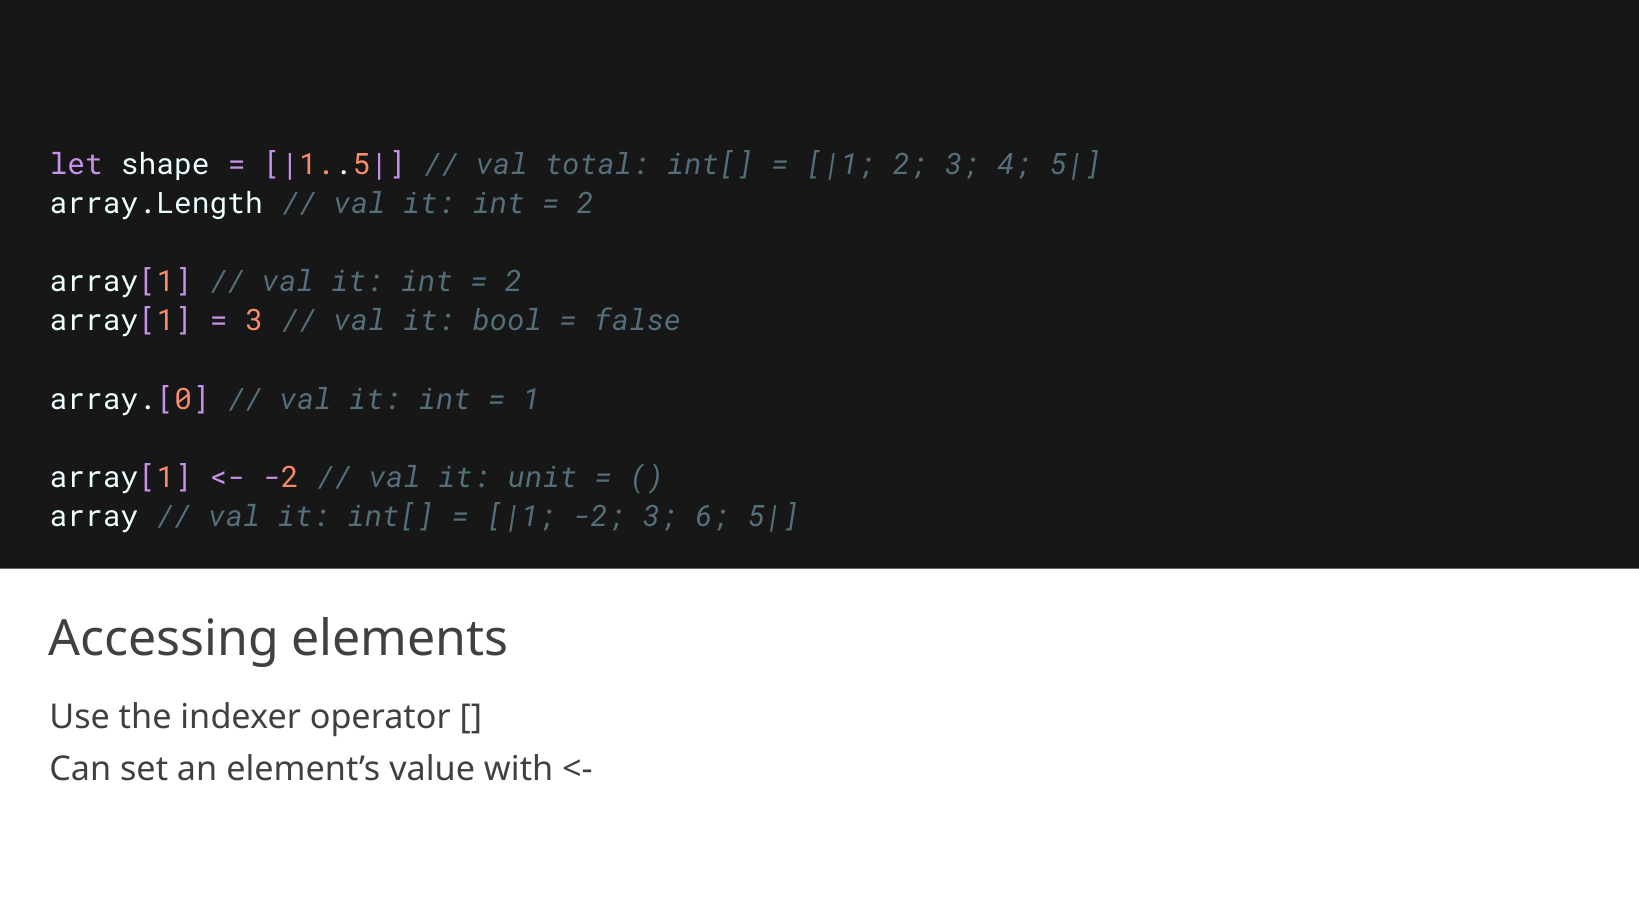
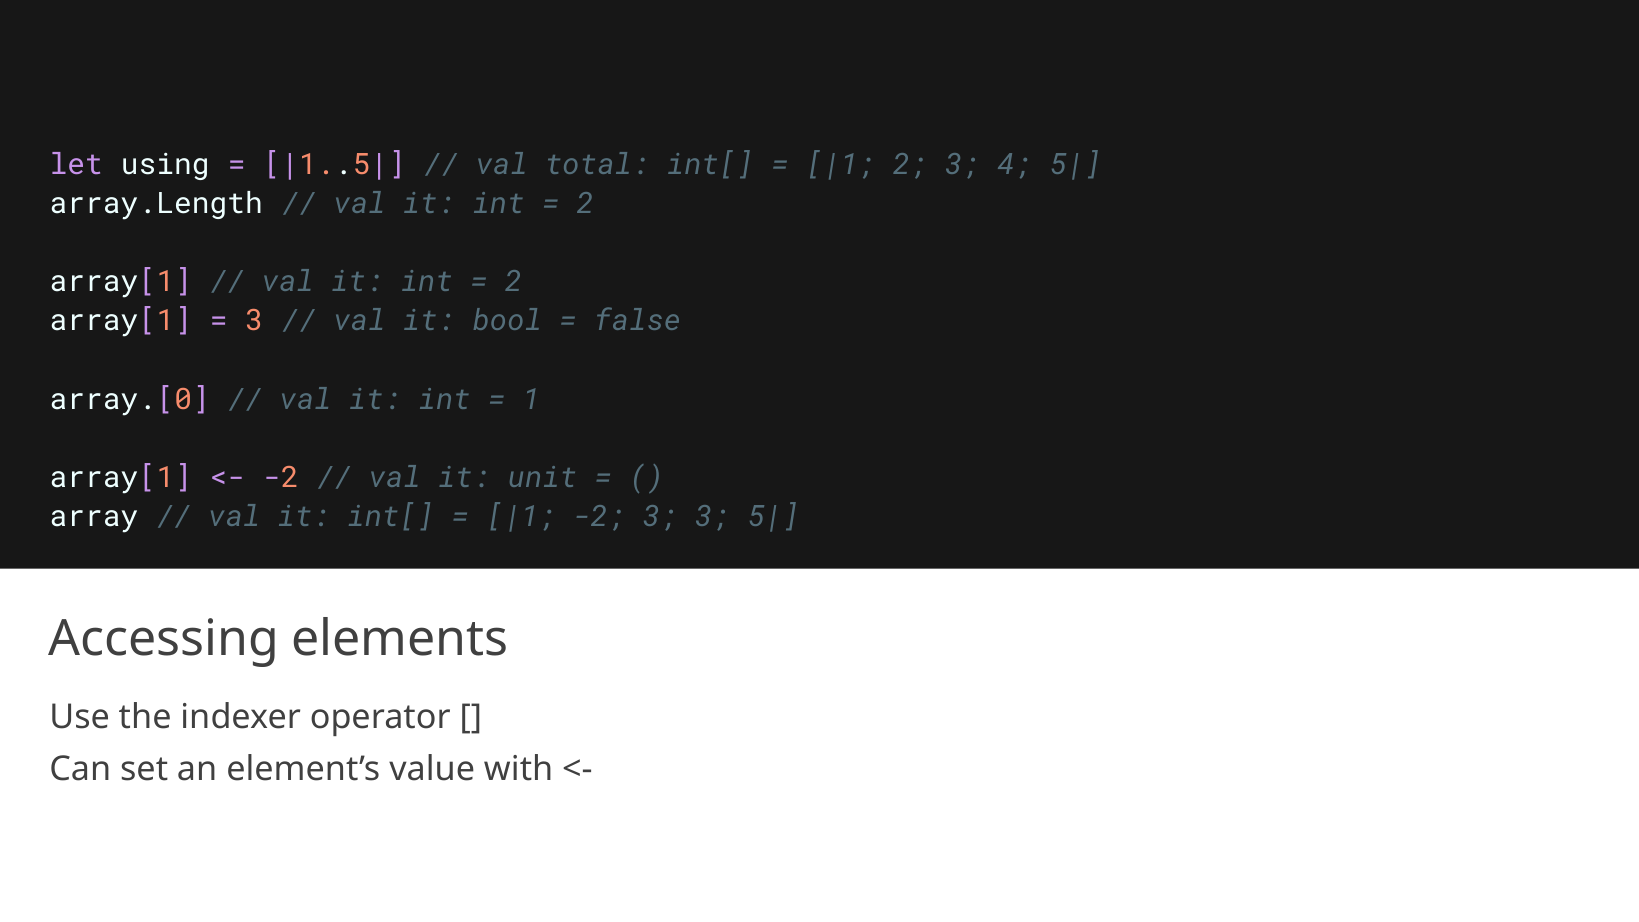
shape: shape -> using (165, 165)
3 6: 6 -> 3 (713, 516)
